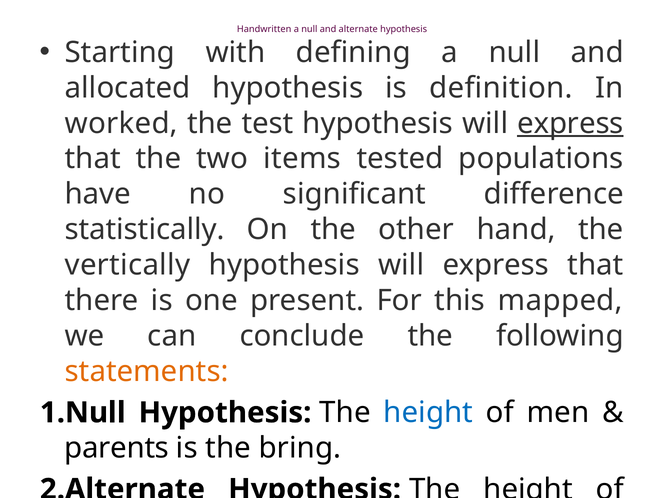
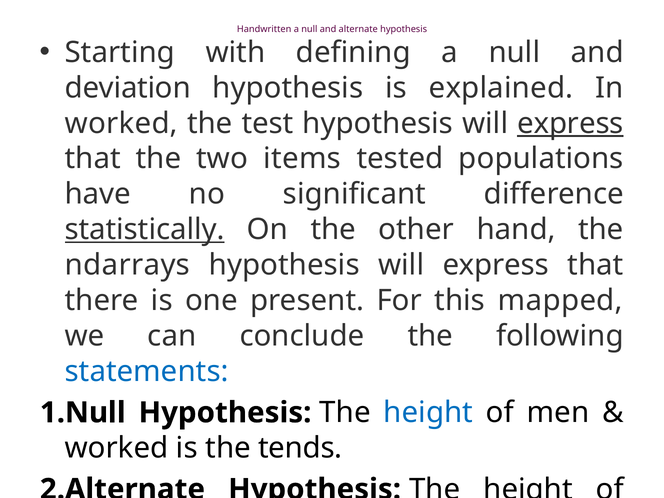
allocated: allocated -> deviation (128, 88)
definition: definition -> explained (501, 88)
statistically underline: none -> present (145, 230)
vertically: vertically -> ndarrays (127, 265)
statements colour: orange -> blue (147, 371)
parents: parents -> worked (117, 448)
bring: bring -> tends (300, 448)
